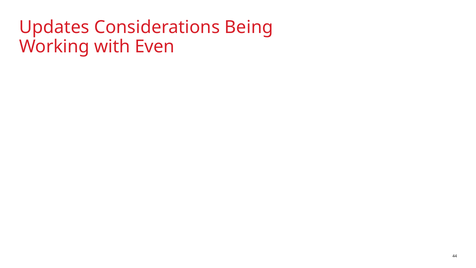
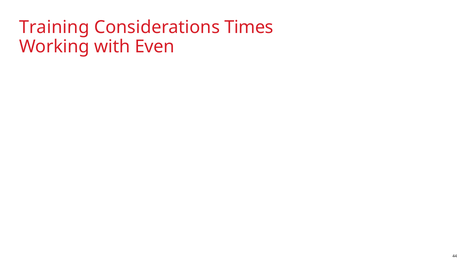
Updates: Updates -> Training (54, 27)
Being: Being -> Times (249, 27)
